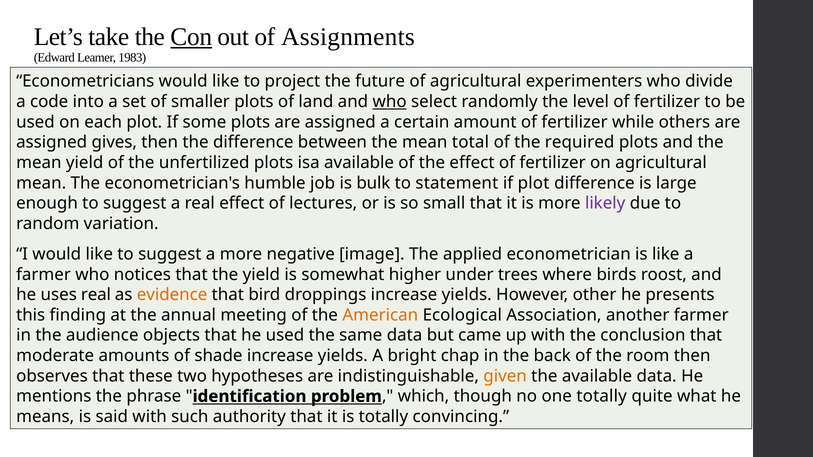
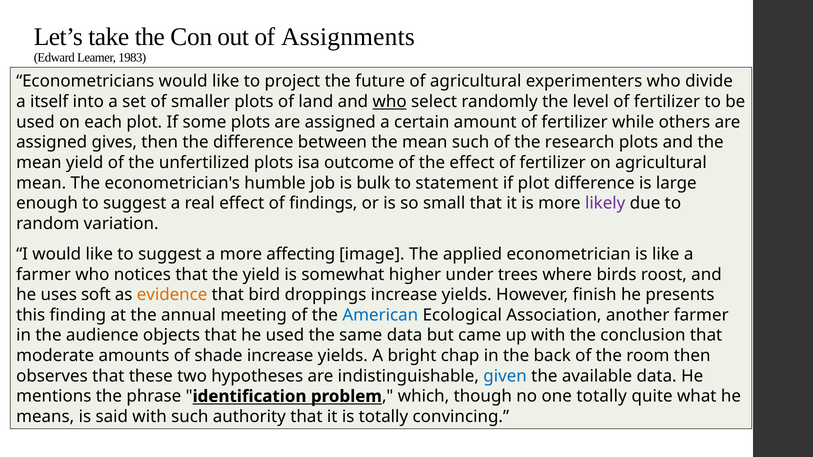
Con underline: present -> none (191, 37)
code: code -> itself (49, 102)
mean total: total -> such (471, 142)
required: required -> research (580, 142)
isa available: available -> outcome (359, 163)
lectures: lectures -> findings (323, 203)
negative: negative -> affecting (301, 254)
uses real: real -> soft (96, 295)
other: other -> finish (595, 295)
American colour: orange -> blue (380, 315)
given colour: orange -> blue (505, 376)
